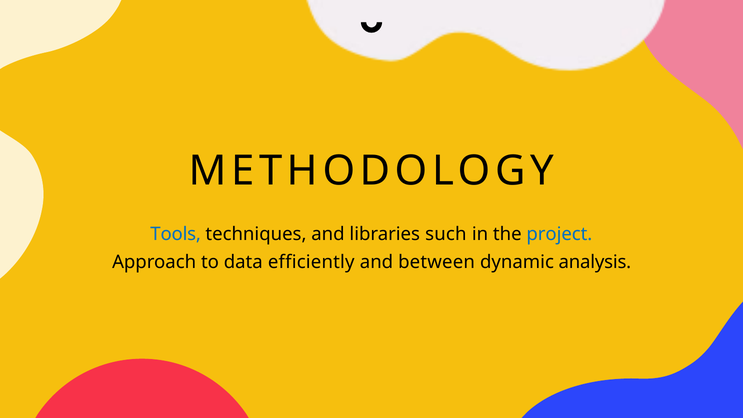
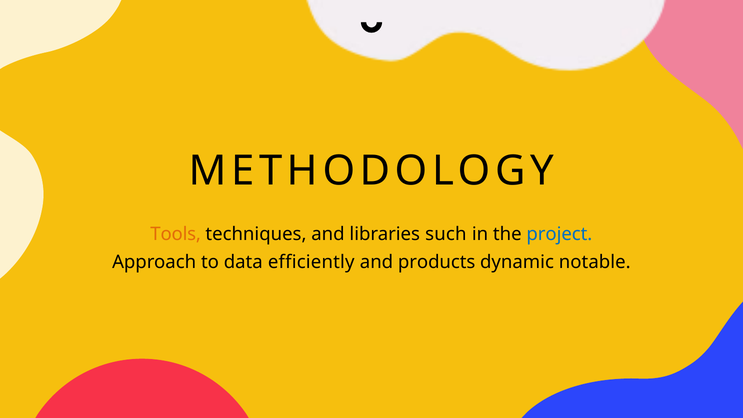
Tools colour: blue -> orange (176, 234)
between: between -> products (437, 262)
analysis: analysis -> notable (595, 262)
